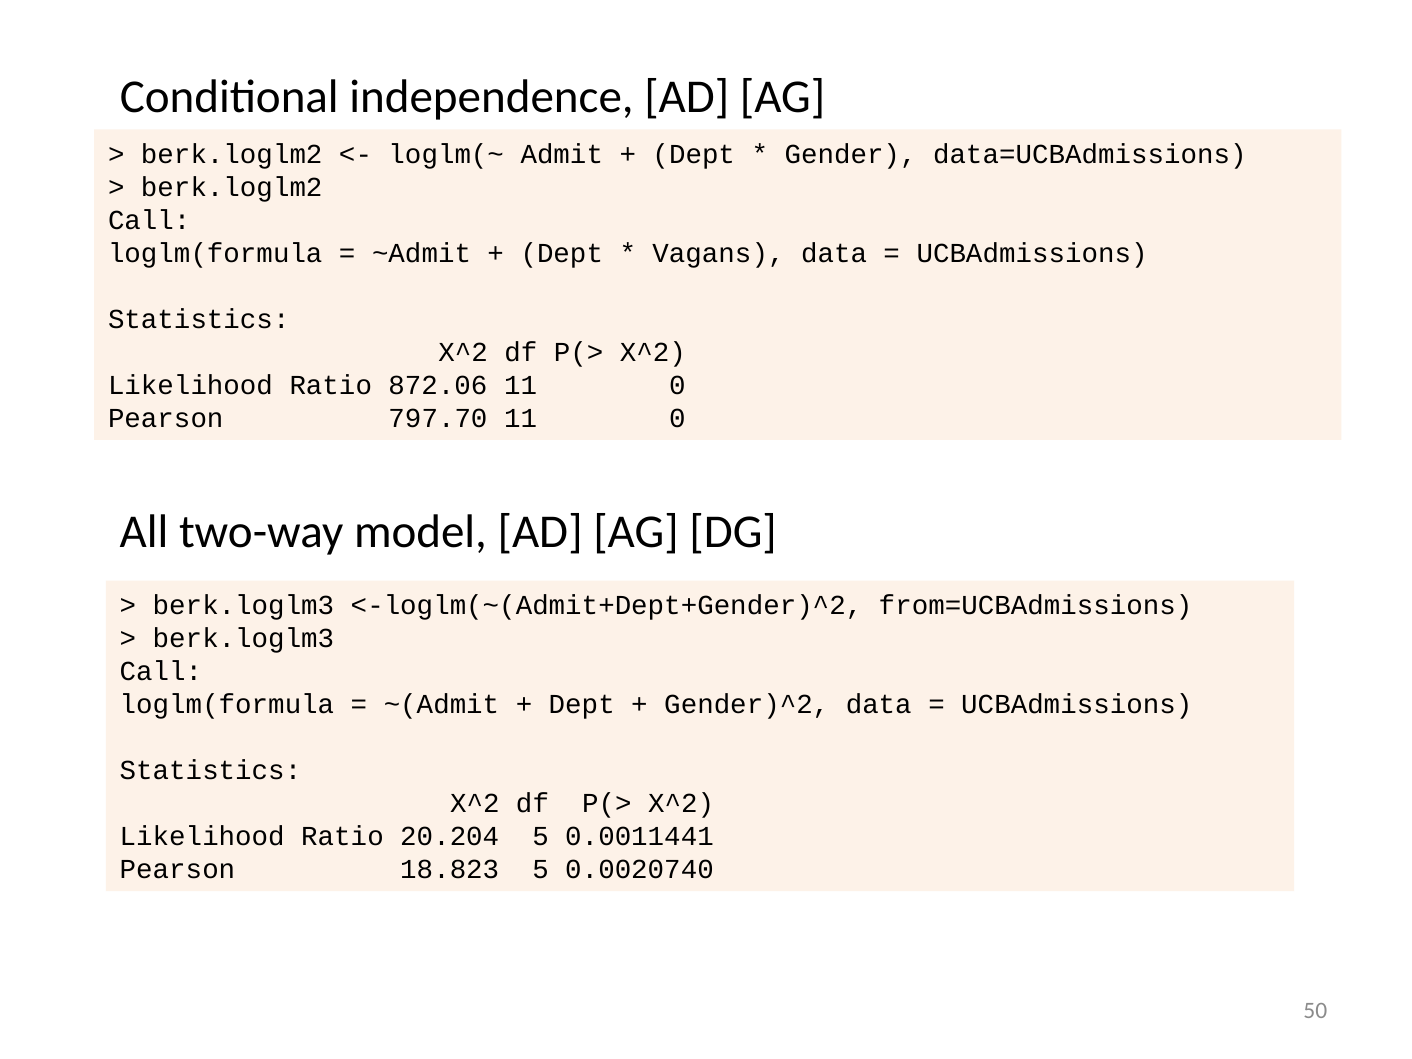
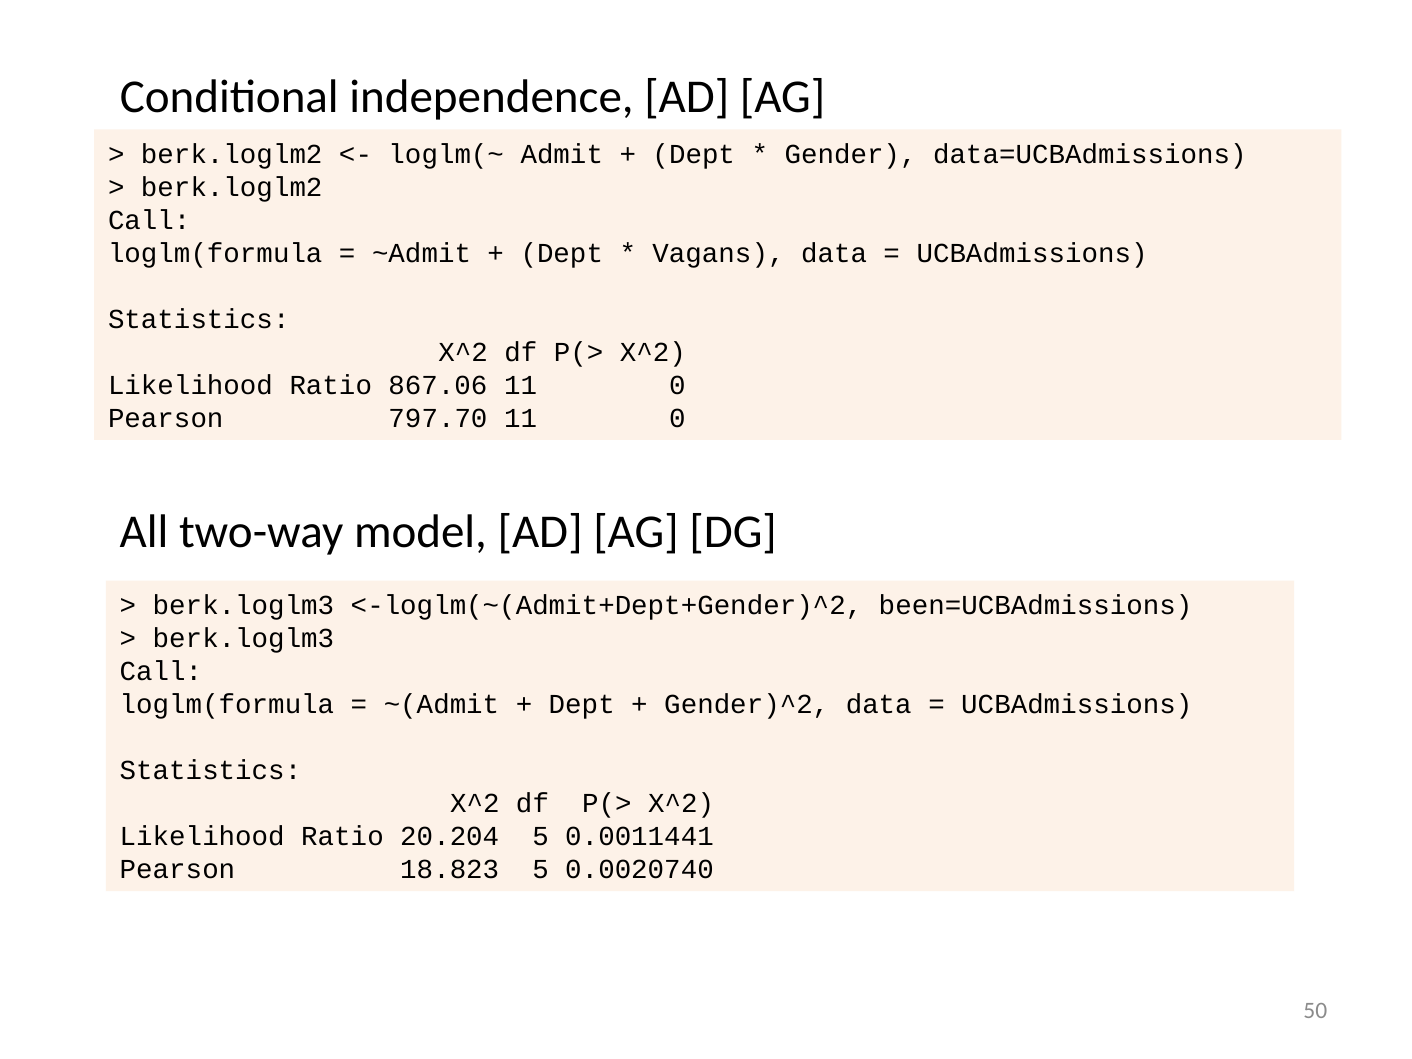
872.06: 872.06 -> 867.06 (438, 386)
from=UCBAdmissions: from=UCBAdmissions -> been=UCBAdmissions (1036, 606)
